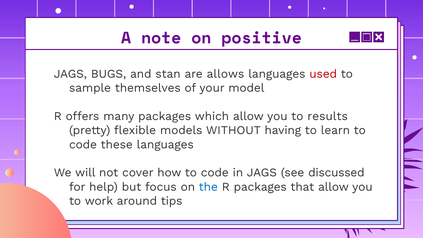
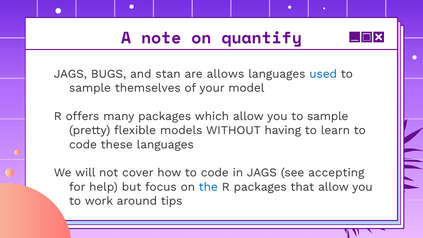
positive: positive -> quantify (262, 38)
used colour: red -> blue (323, 74)
you to results: results -> sample (328, 116)
discussed: discussed -> accepting (336, 173)
